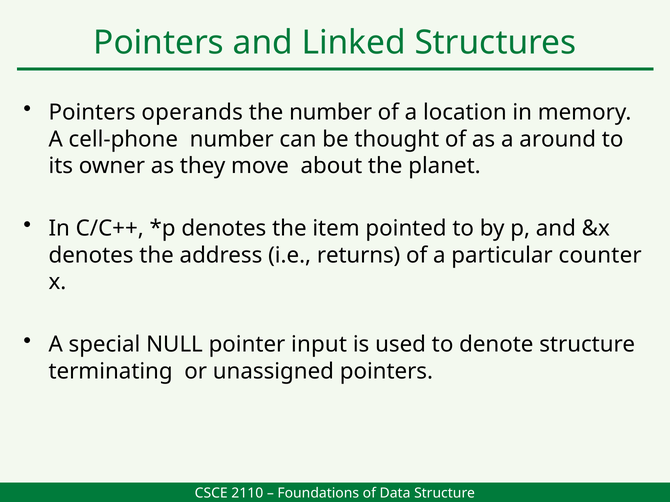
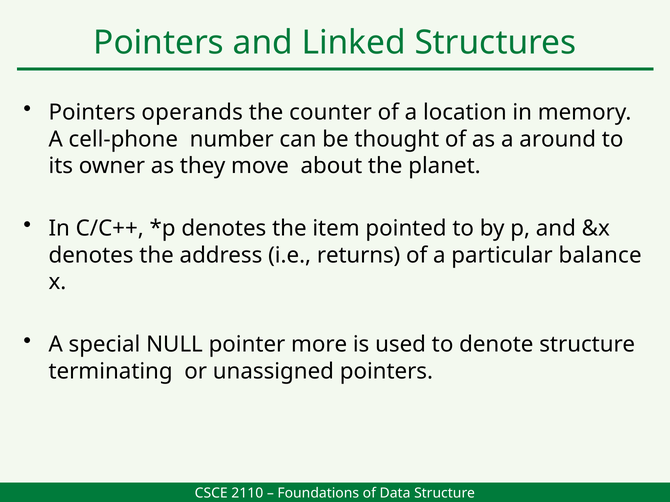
the number: number -> counter (330, 113)
counter: counter -> balance (600, 255)
input: input -> more (319, 345)
